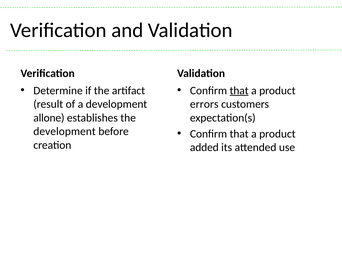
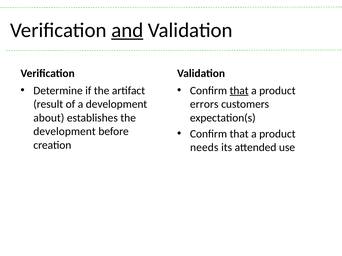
and underline: none -> present (127, 30)
allone: allone -> about (49, 118)
added: added -> needs (204, 148)
